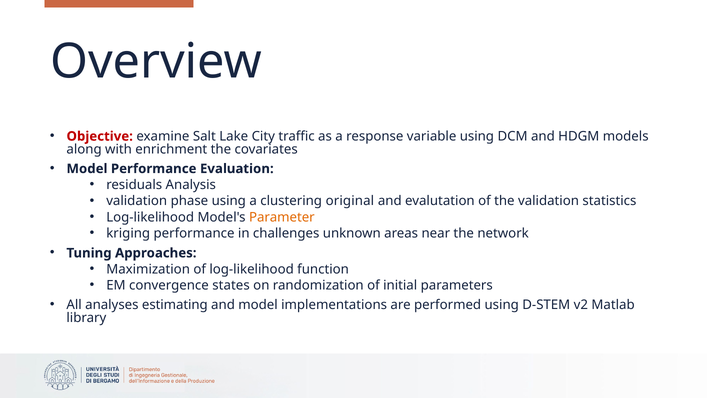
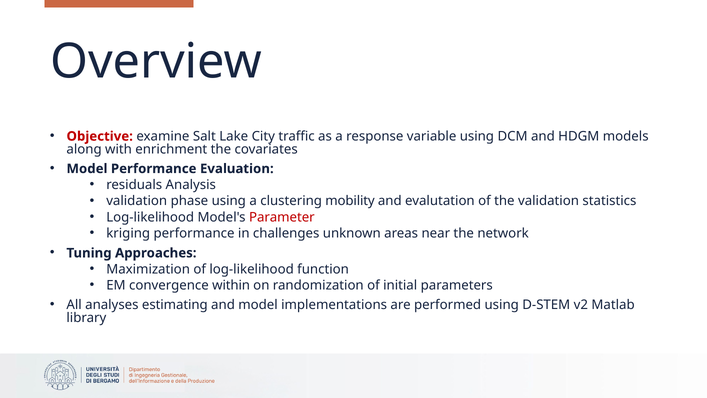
original: original -> mobility (350, 201)
Parameter colour: orange -> red (282, 217)
states: states -> within (231, 285)
